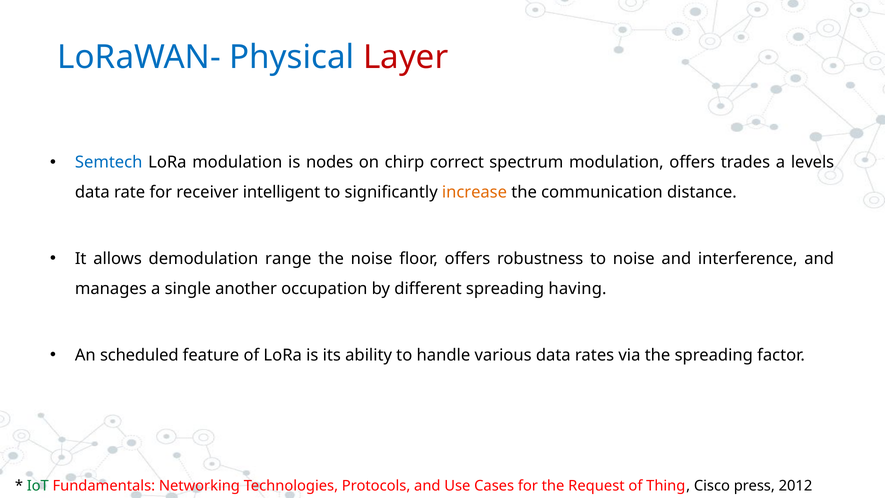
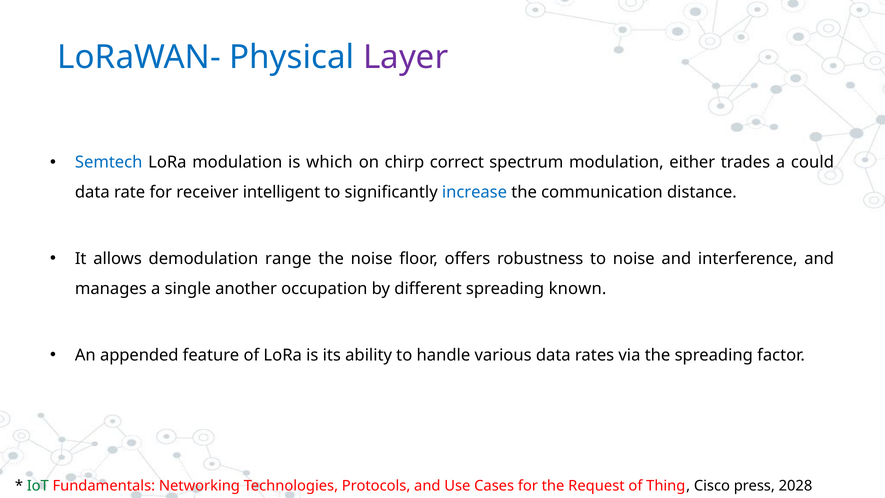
Layer colour: red -> purple (406, 57)
nodes: nodes -> which (329, 162)
modulation offers: offers -> either (692, 162)
levels: levels -> could (812, 162)
increase colour: orange -> blue (474, 192)
having: having -> known (578, 289)
scheduled: scheduled -> appended (139, 355)
2012: 2012 -> 2028 (795, 486)
